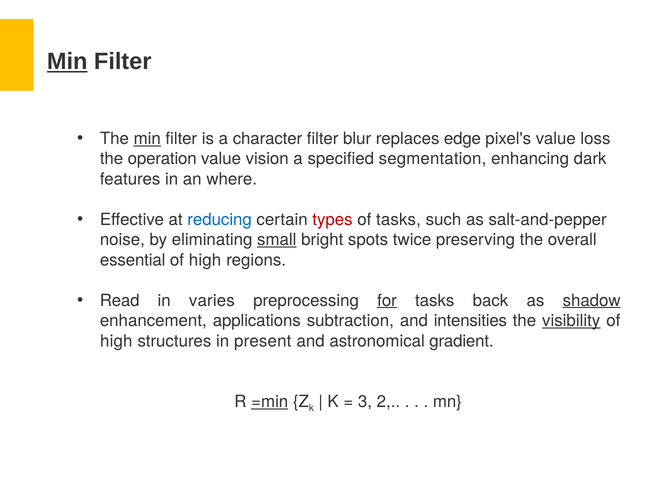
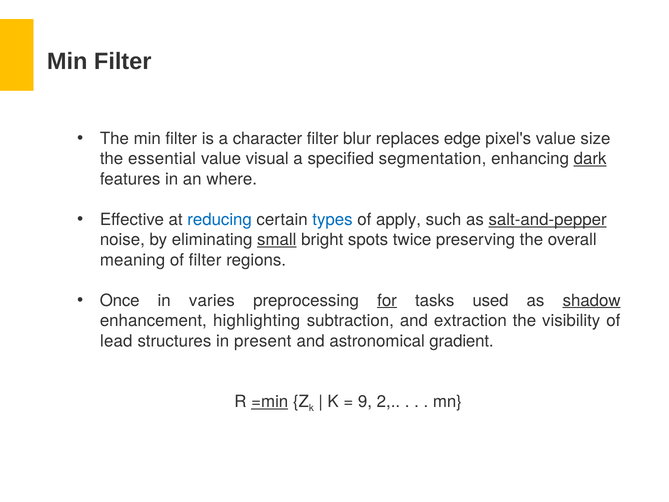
Min underline: present -> none (67, 61)
min underline: present -> none (147, 139)
loss: loss -> size (595, 139)
operation: operation -> essential (162, 159)
vision: vision -> visual (267, 159)
dark underline: none -> present (590, 159)
types colour: red -> blue (332, 219)
of tasks: tasks -> apply (399, 219)
salt-and-pepper underline: none -> present (548, 219)
essential: essential -> meaning (133, 260)
high: high -> filter (205, 260)
Read: Read -> Once (120, 300)
back: back -> used (491, 300)
applications: applications -> highlighting (257, 321)
intensities: intensities -> extraction (470, 321)
visibility underline: present -> none (571, 321)
high: high -> lead (116, 341)
3: 3 -> 9 (365, 401)
